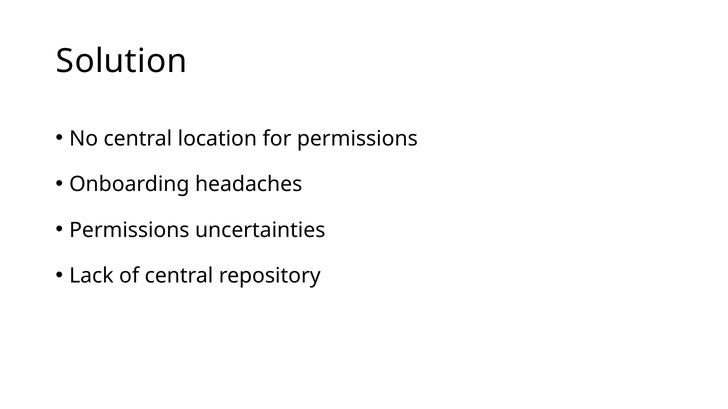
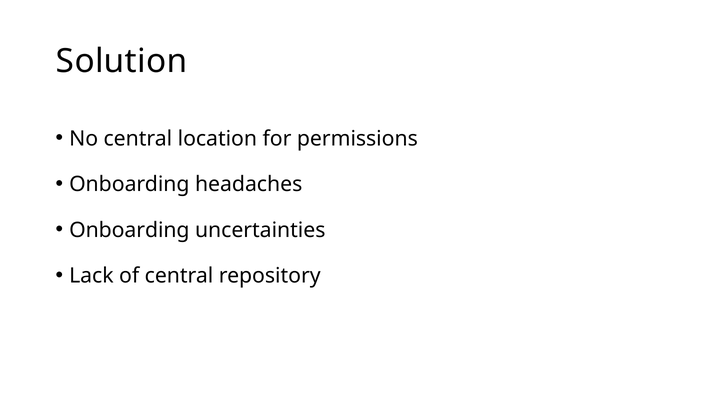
Permissions: Permissions -> Onboarding (129, 230)
